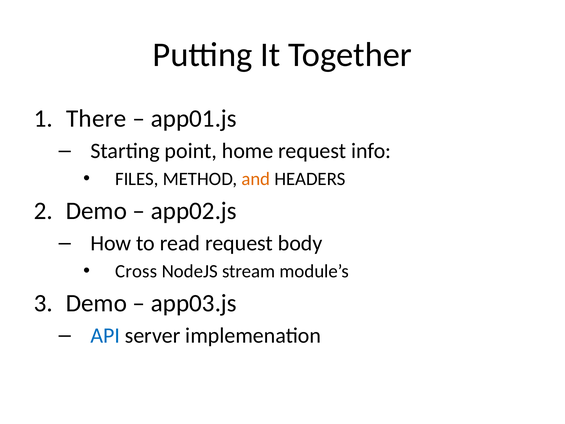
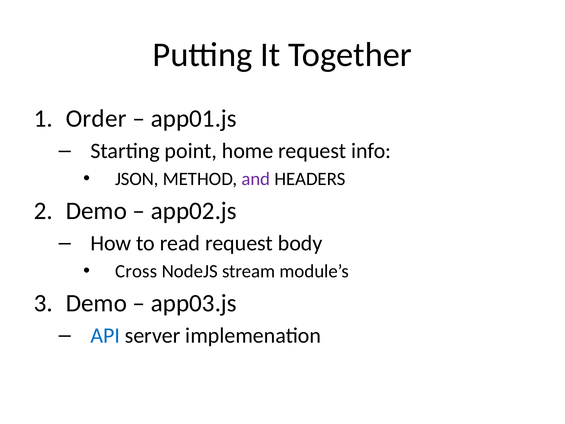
There: There -> Order (96, 119)
FILES: FILES -> JSON (137, 179)
and colour: orange -> purple (256, 179)
